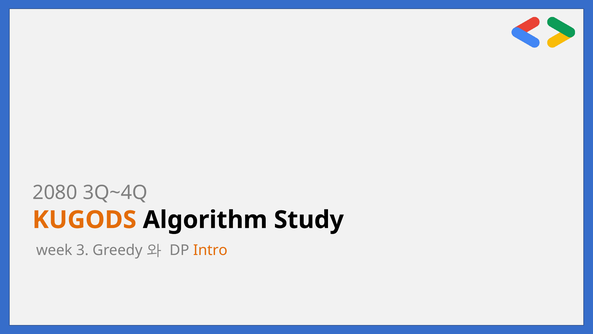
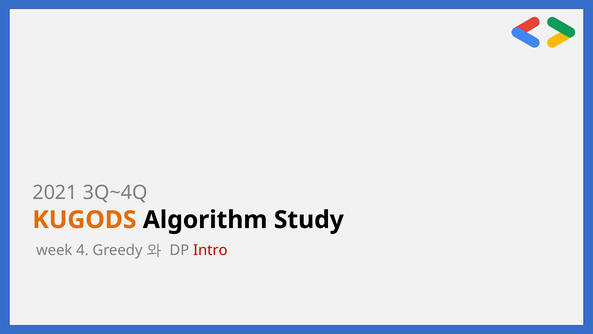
2080: 2080 -> 2021 (55, 192)
3: 3 -> 4 (82, 250)
Intro colour: orange -> red (210, 250)
